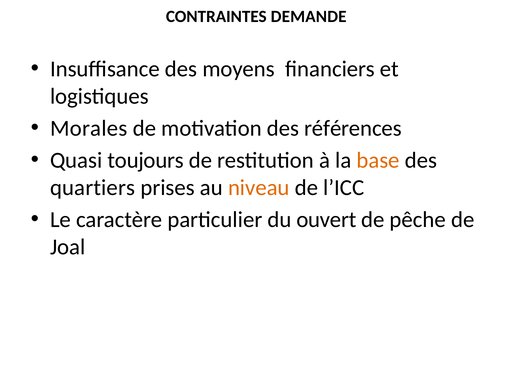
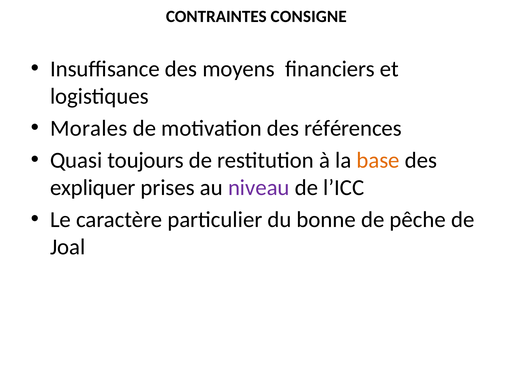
DEMANDE: DEMANDE -> CONSIGNE (309, 16)
quartiers: quartiers -> expliquer (93, 187)
niveau colour: orange -> purple (259, 187)
ouvert: ouvert -> bonne (326, 219)
